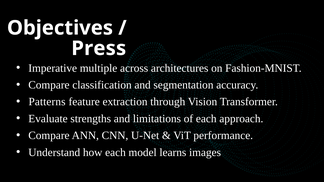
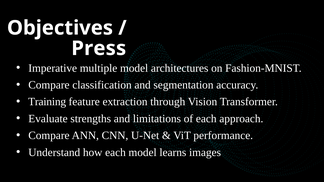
multiple across: across -> model (134, 68)
Patterns: Patterns -> Training (47, 102)
